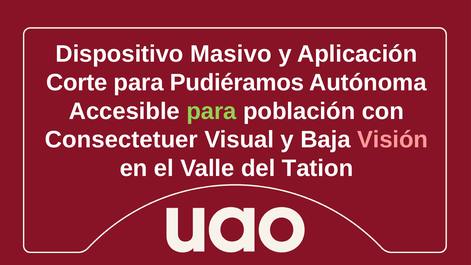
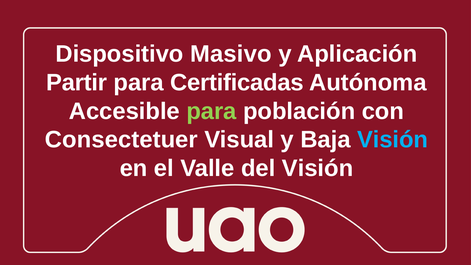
Corte: Corte -> Partir (77, 83)
Pudiéramos: Pudiéramos -> Certificadas (237, 83)
Visión colour: pink -> light blue (393, 140)
del Tation: Tation -> Visión (318, 168)
